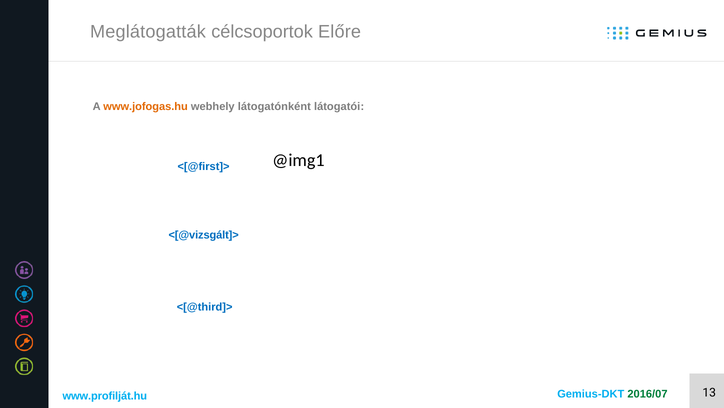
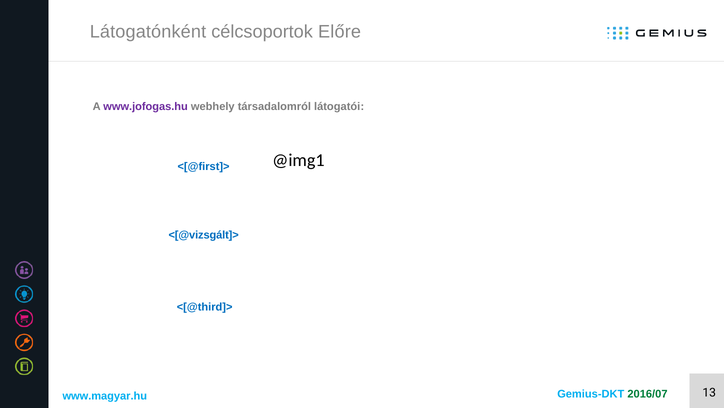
Meglátogatták: Meglátogatták -> Látogatónként (148, 32)
www.jofogas.hu colour: orange -> purple (146, 106)
látogatónként: látogatónként -> társadalomról (274, 106)
www.profilját.hu: www.profilját.hu -> www.magyar.hu (105, 395)
